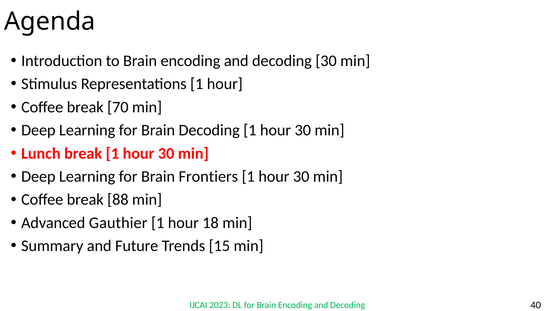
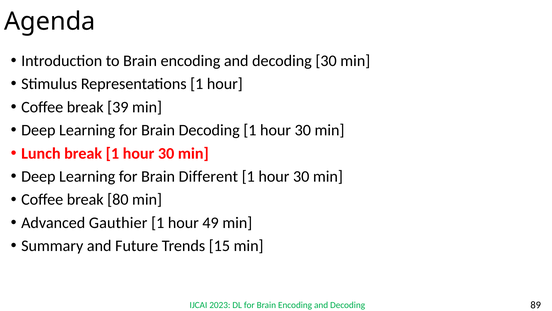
70: 70 -> 39 (118, 107)
Frontiers: Frontiers -> Different (208, 176)
88: 88 -> 80 (118, 199)
18: 18 -> 49 (211, 222)
40: 40 -> 89 (536, 305)
